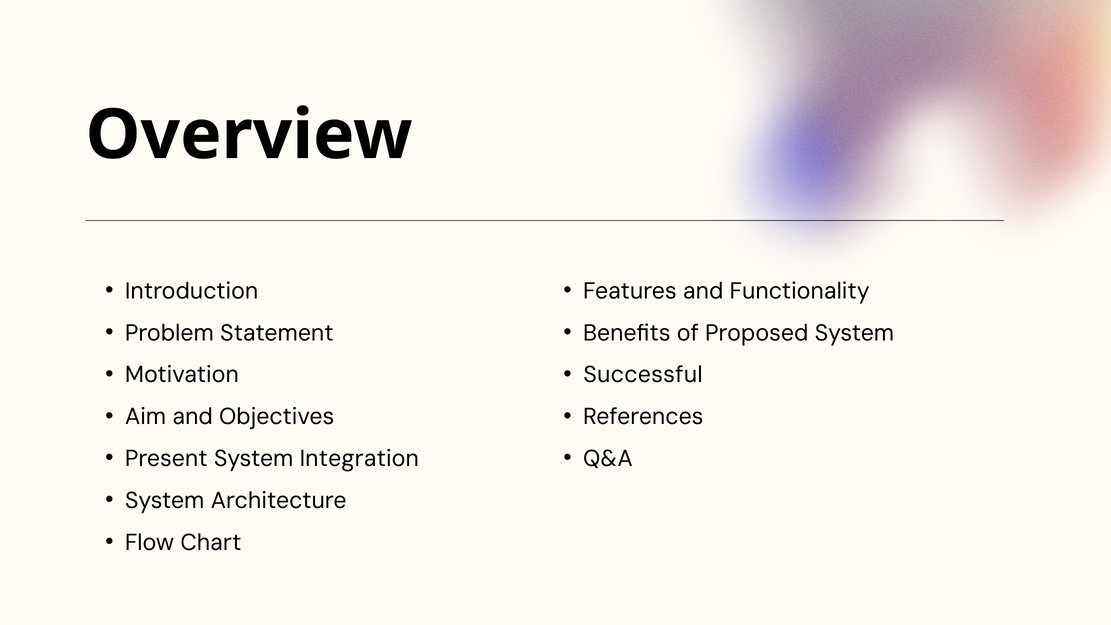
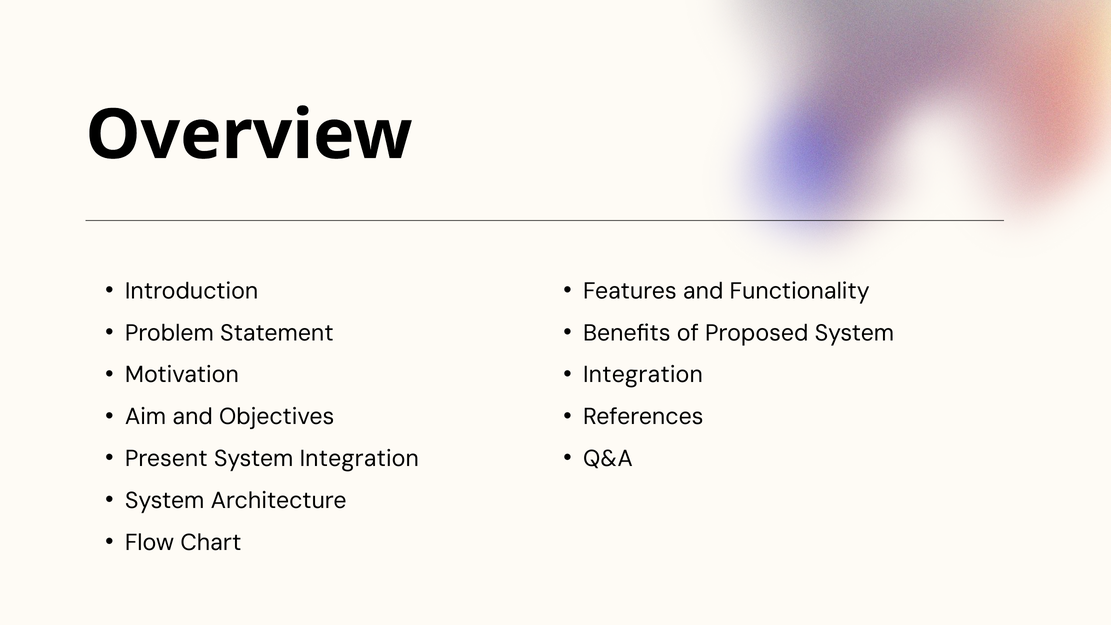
Successful: Successful -> Integration (643, 375)
